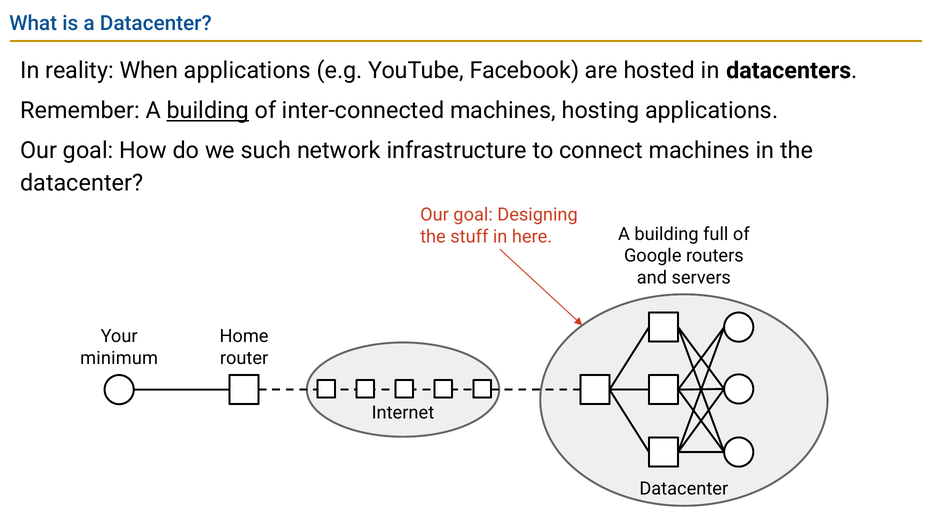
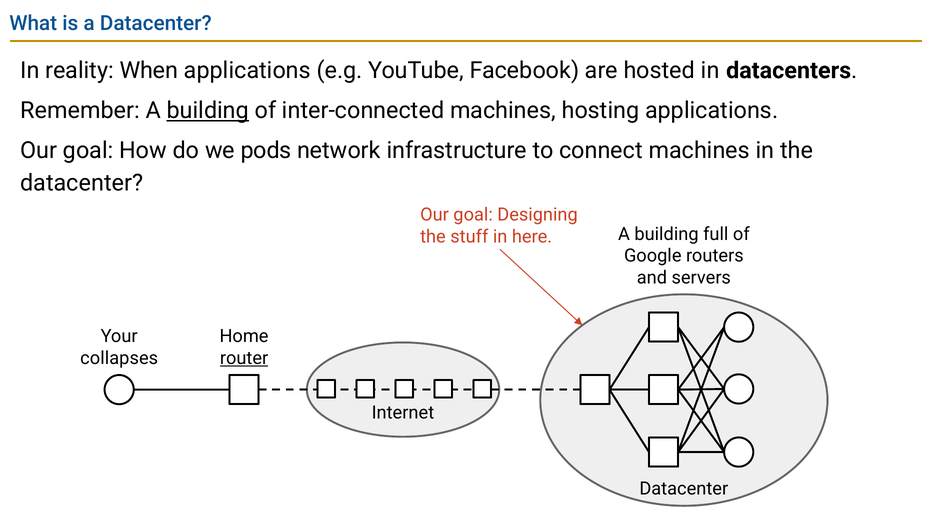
such: such -> pods (266, 151)
minimum: minimum -> collapses (119, 358)
router underline: none -> present (244, 358)
